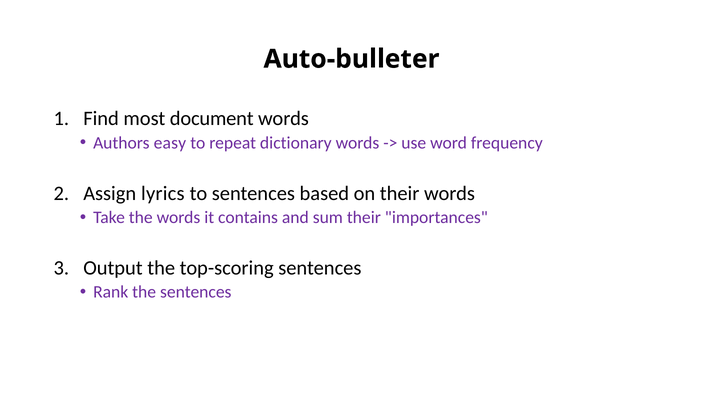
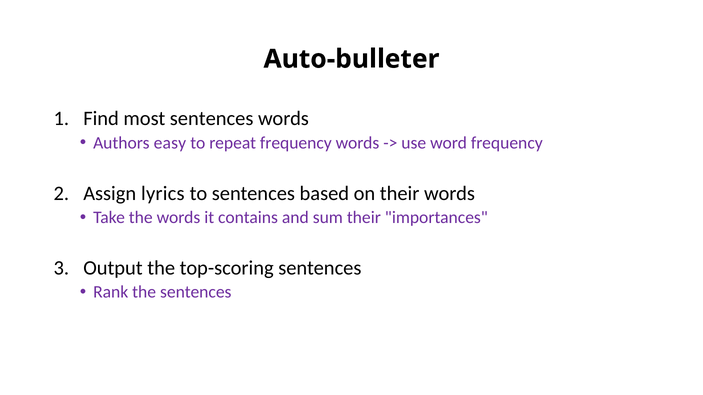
most document: document -> sentences (212, 119)
repeat dictionary: dictionary -> frequency (296, 143)
